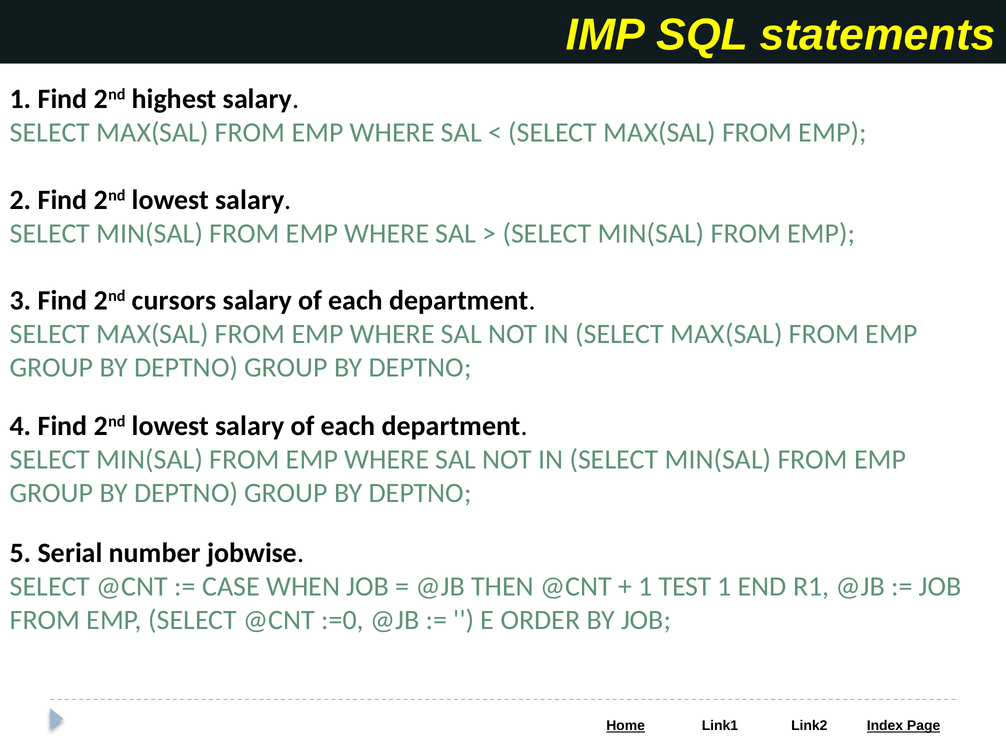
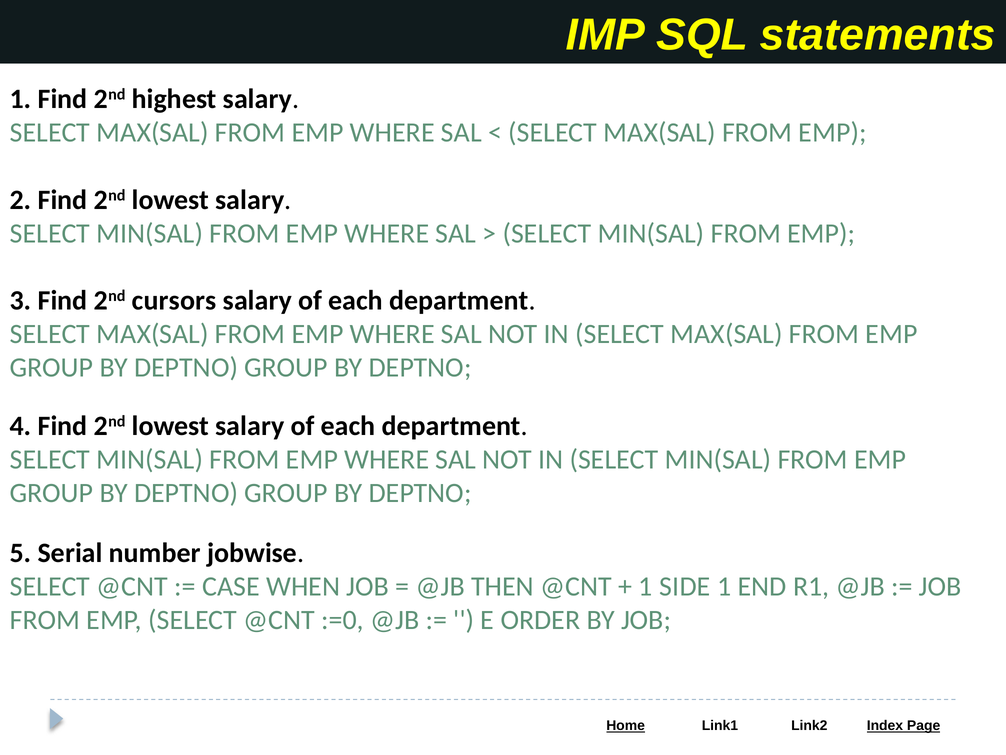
TEST: TEST -> SIDE (685, 586)
